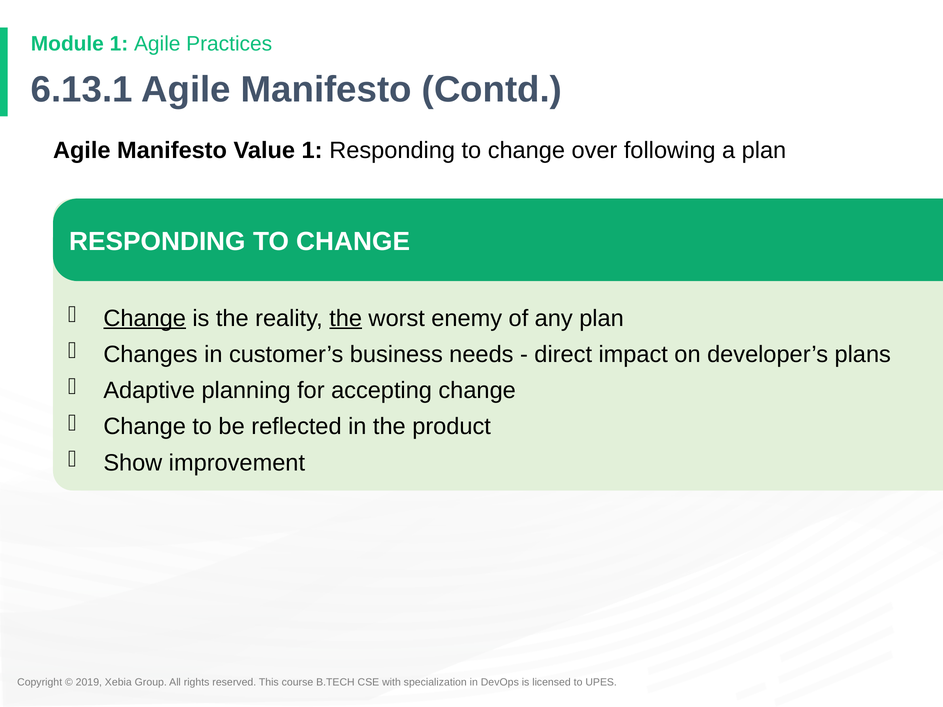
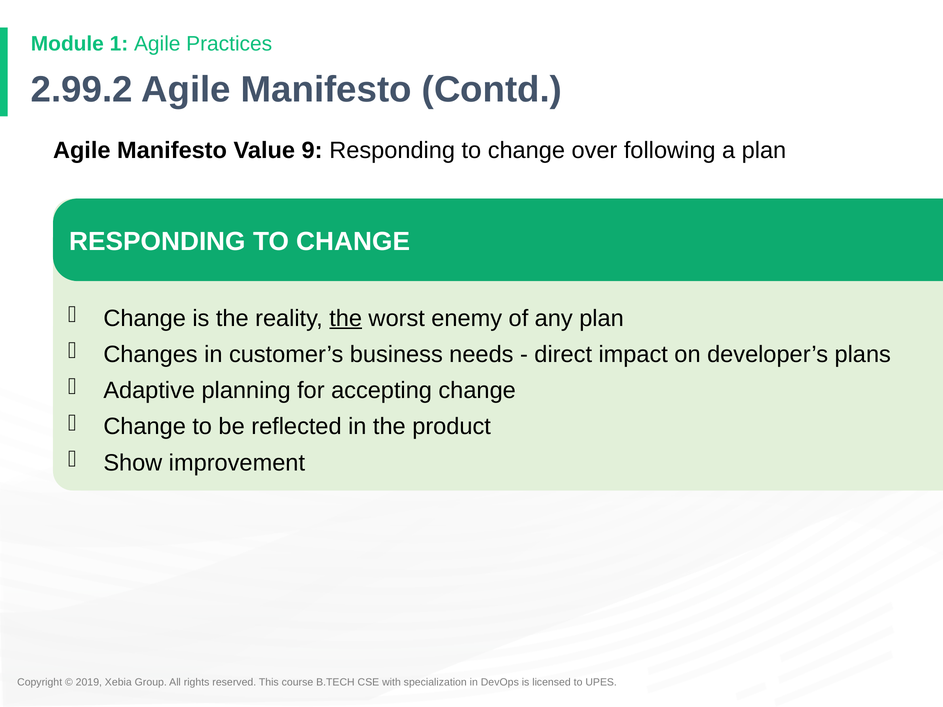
6.13.1: 6.13.1 -> 2.99.2 (82, 90)
Value 1: 1 -> 9 (312, 150)
Change underline: present -> none (145, 318)
